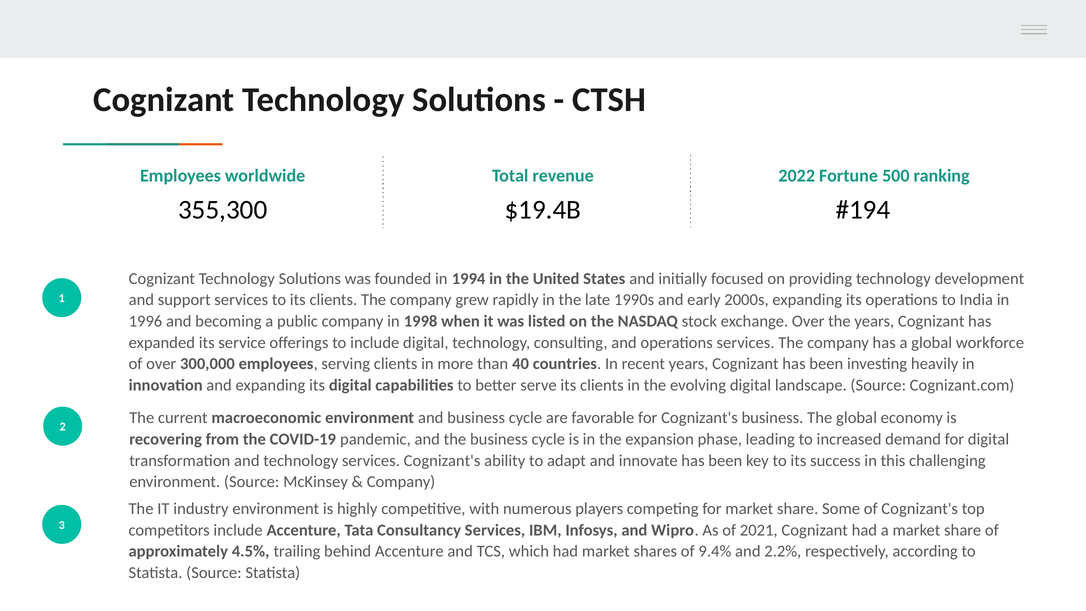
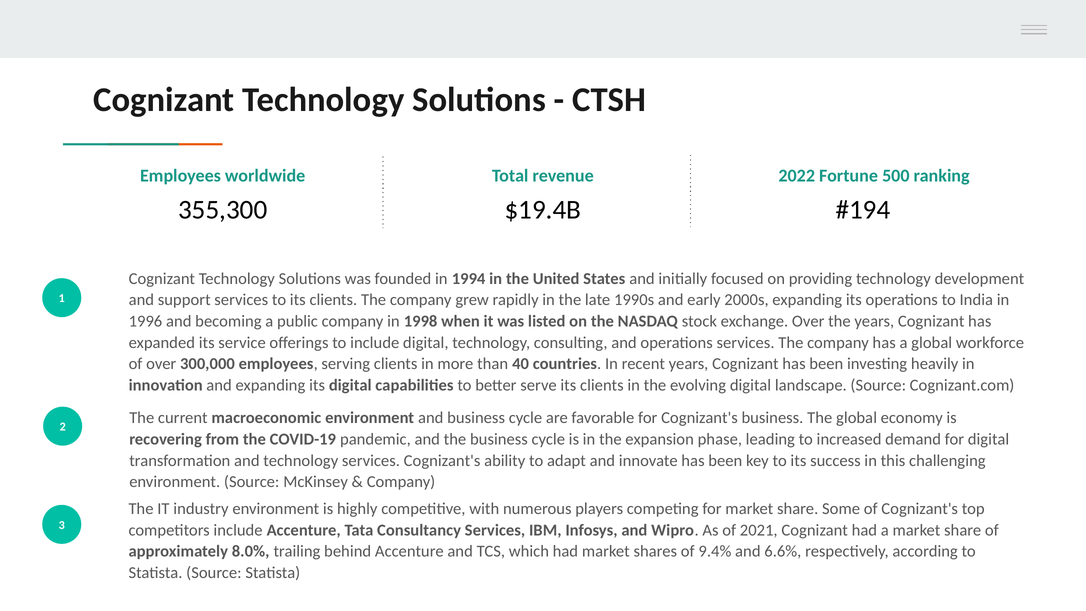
4.5%: 4.5% -> 8.0% (251, 551)
2.2%: 2.2% -> 6.6% (783, 551)
